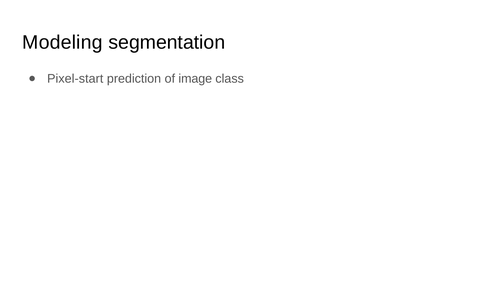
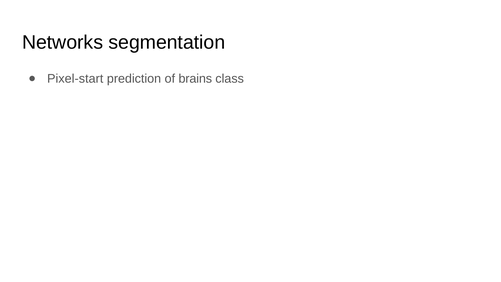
Modeling: Modeling -> Networks (63, 42)
image: image -> brains (195, 79)
